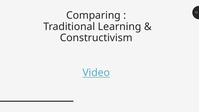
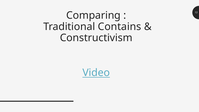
Learning: Learning -> Contains (120, 27)
